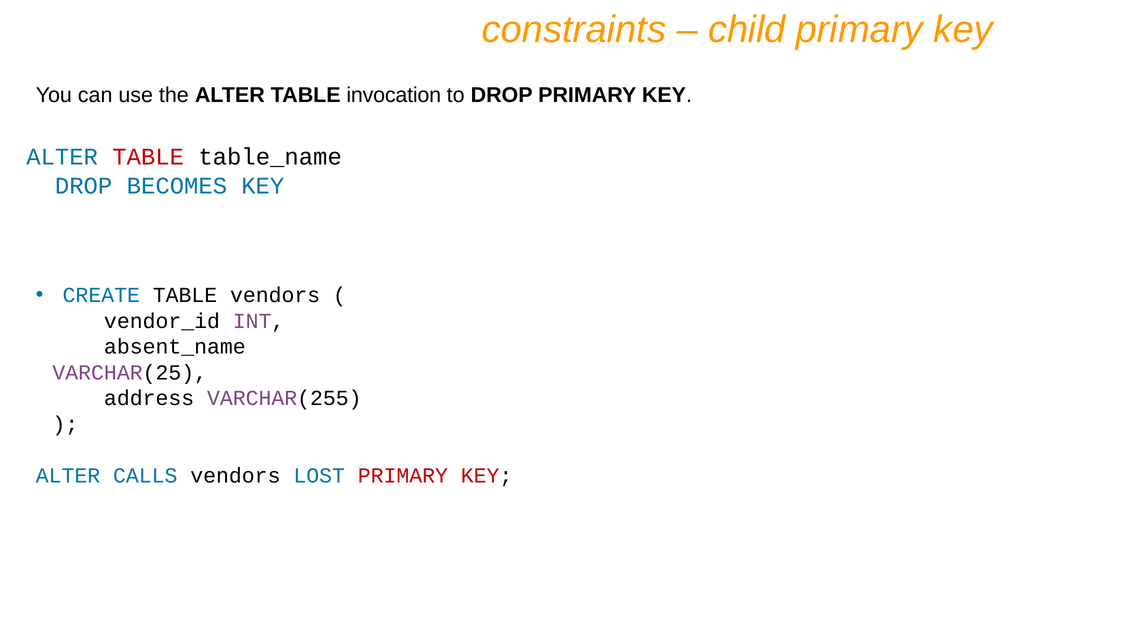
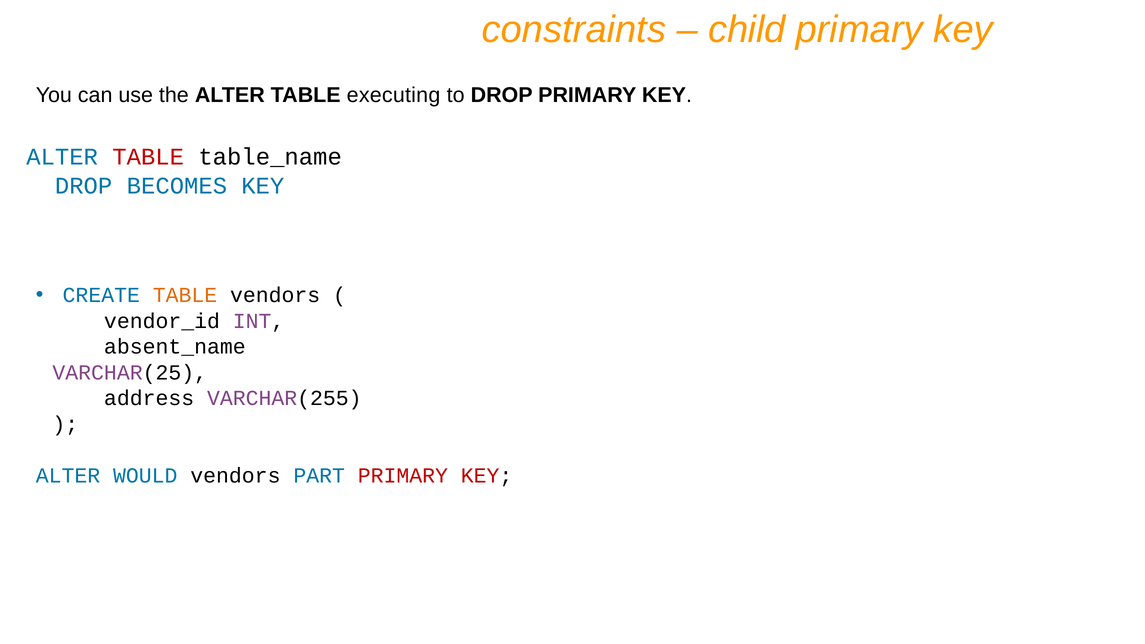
invocation: invocation -> executing (394, 95)
TABLE colour: black -> orange (185, 295)
CALLS: CALLS -> WOULD (145, 476)
LOST: LOST -> PART (319, 476)
